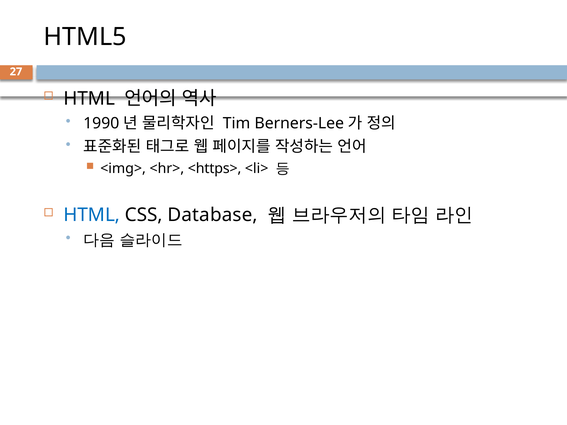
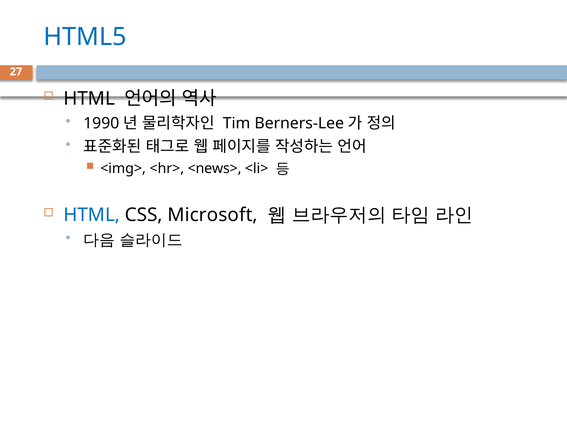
HTML5 colour: black -> blue (85, 37)
<https>: <https> -> <news> (215, 169)
Database: Database -> Microsoft (213, 215)
